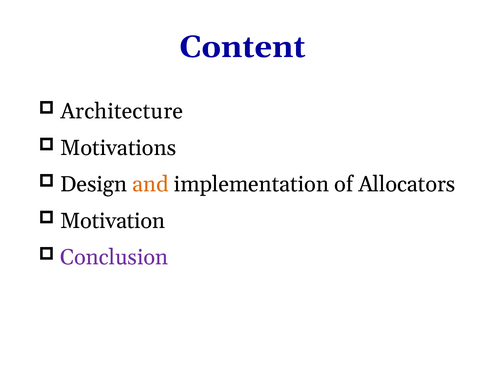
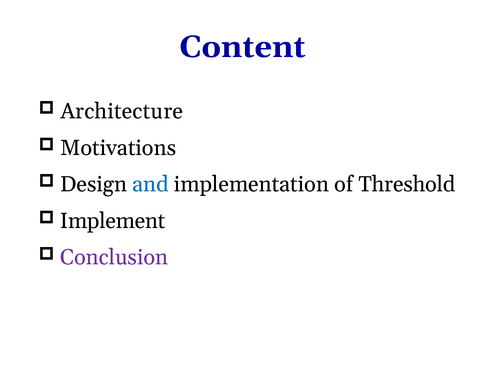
and colour: orange -> blue (150, 184)
Allocators: Allocators -> Threshold (407, 184)
Motivation: Motivation -> Implement (113, 221)
